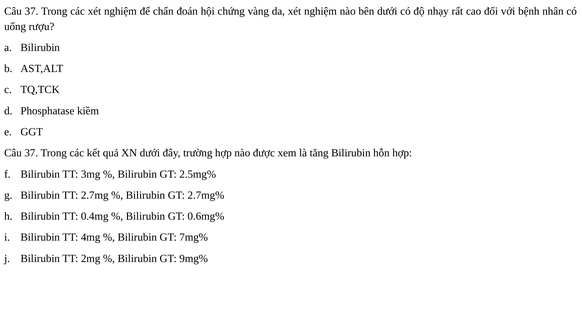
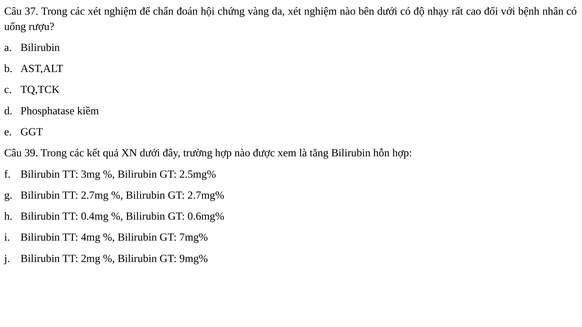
37: 37 -> 39 (31, 153)
